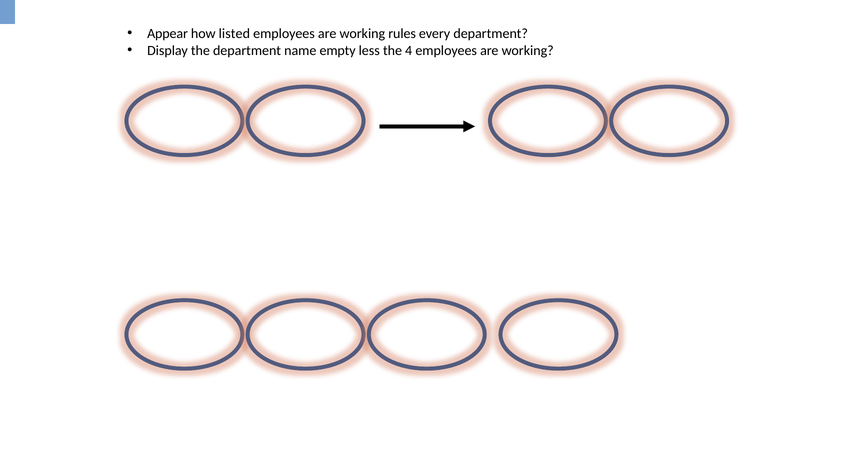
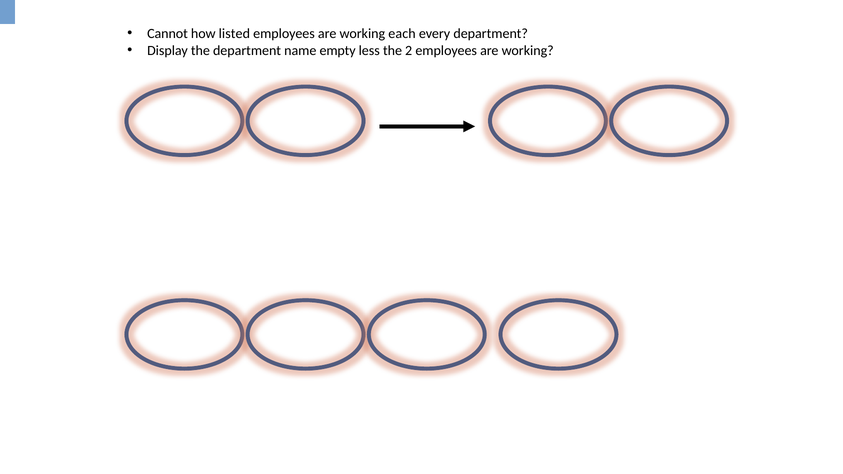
Appear: Appear -> Cannot (167, 34)
rules: rules -> each (402, 34)
4: 4 -> 2 (409, 50)
